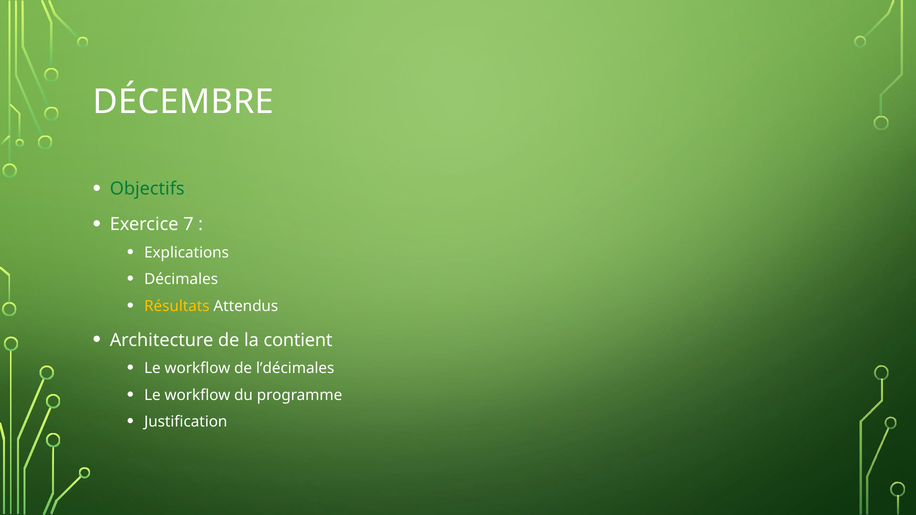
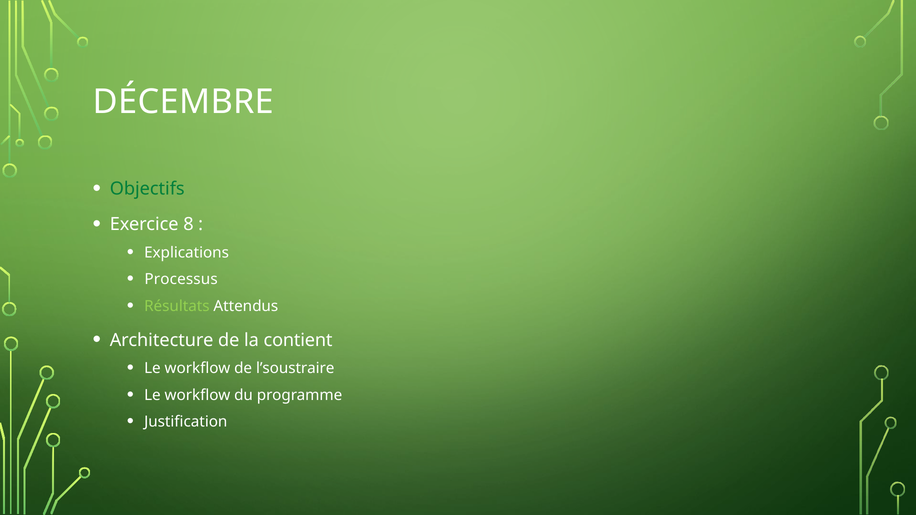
7: 7 -> 8 (188, 225)
Décimales: Décimales -> Processus (181, 280)
Résultats colour: yellow -> light green (177, 306)
l’décimales: l’décimales -> l’soustraire (295, 369)
